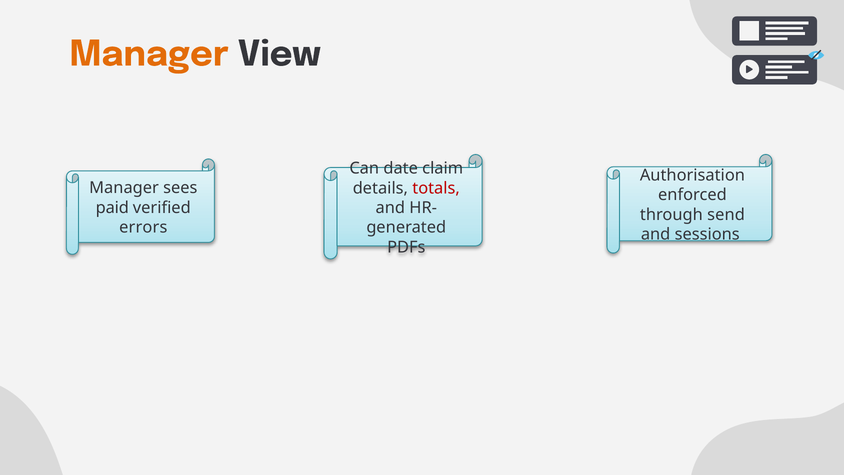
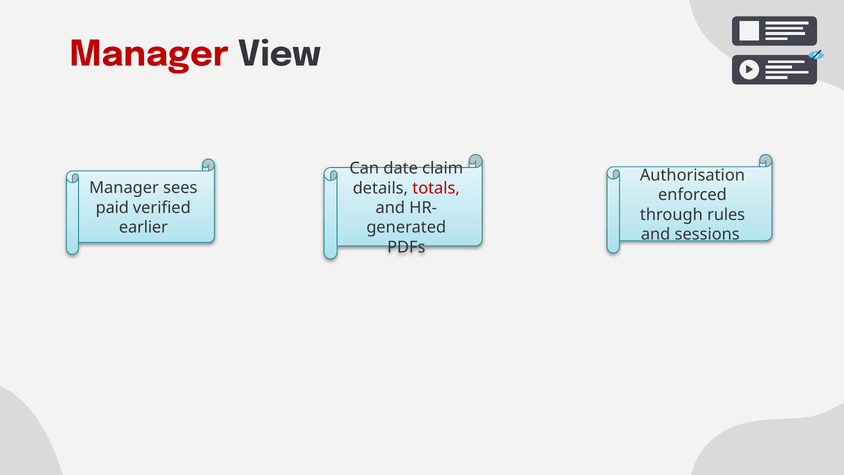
Manager colour: orange -> red (149, 54)
send: send -> rules (726, 215)
errors: errors -> earlier (143, 227)
